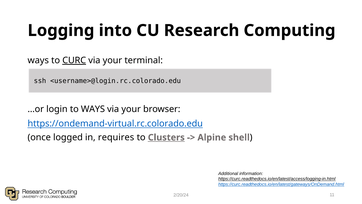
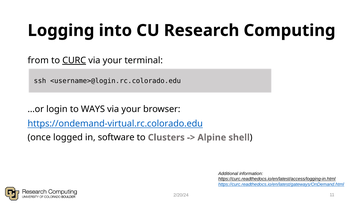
ways: ways -> from (38, 60)
requires: requires -> software (116, 137)
Clusters underline: present -> none (166, 137)
